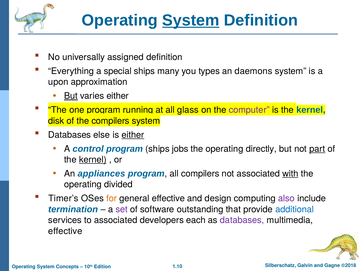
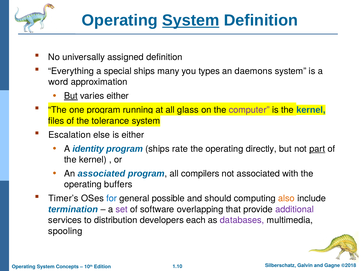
upon: upon -> word (58, 82)
disk: disk -> files (56, 121)
the compilers: compilers -> tolerance (110, 121)
Databases: Databases -> Escalation (70, 135)
either underline: present -> none (133, 135)
control: control -> identity (88, 149)
jobs: jobs -> rate (180, 149)
kernel underline: present -> none (93, 160)
An appliances: appliances -> associated (101, 174)
with underline: present -> none (290, 174)
divided: divided -> buffers (118, 185)
for colour: orange -> blue (112, 199)
general effective: effective -> possible (168, 199)
design: design -> should (218, 199)
also colour: purple -> orange (286, 199)
outstanding: outstanding -> overlapping (200, 210)
additional colour: blue -> purple (295, 210)
to associated: associated -> distribution (116, 221)
effective: effective -> spooling (65, 231)
